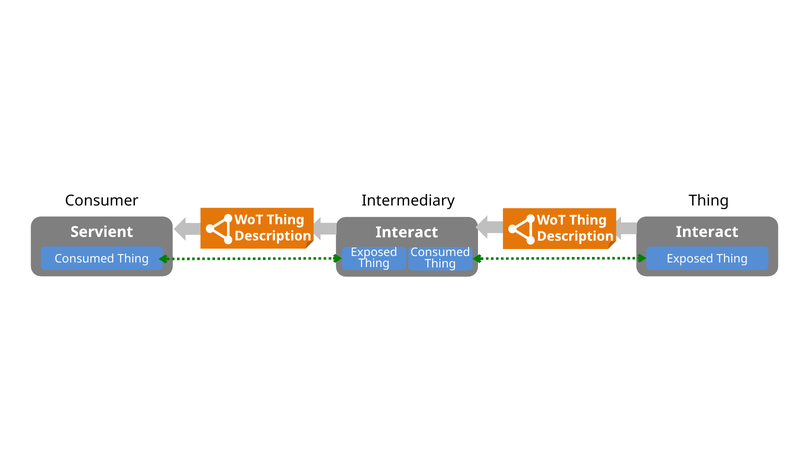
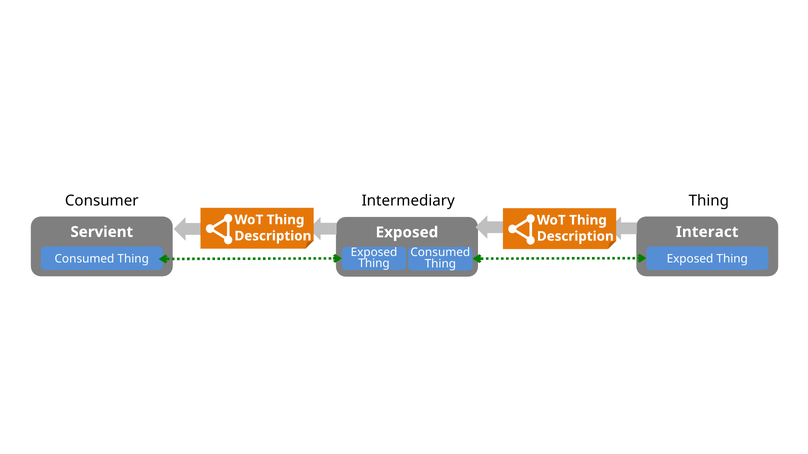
Servient Interact: Interact -> Exposed (407, 233)
